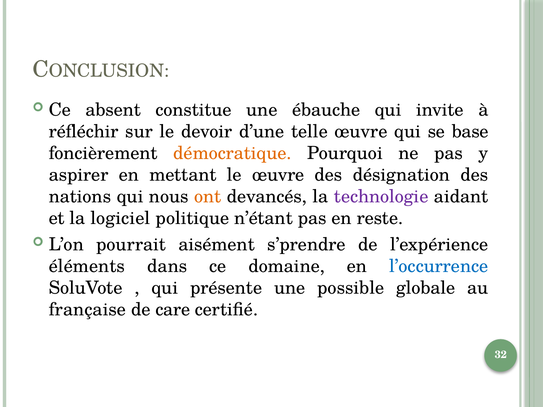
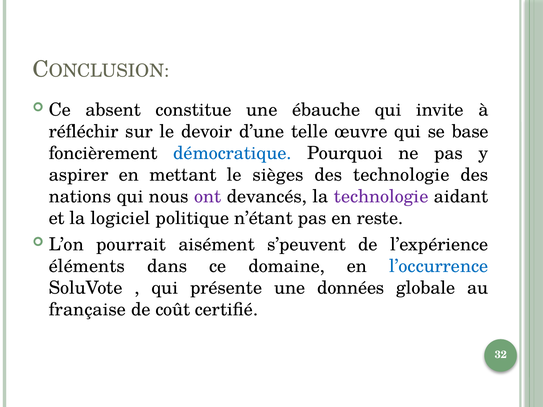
démocratique colour: orange -> blue (232, 153)
le œuvre: œuvre -> sièges (278, 175)
des désignation: désignation -> technologie (401, 175)
ont colour: orange -> purple (208, 197)
s’prendre: s’prendre -> s’peuvent (307, 245)
possible: possible -> données (351, 288)
care: care -> coût (173, 310)
